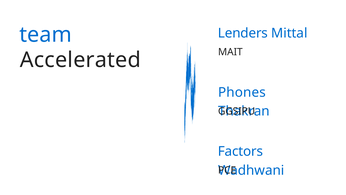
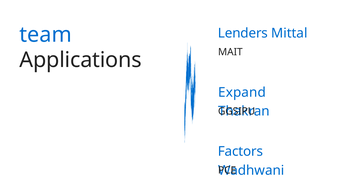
Accelerated: Accelerated -> Applications (81, 60)
Phones: Phones -> Expand (242, 92)
